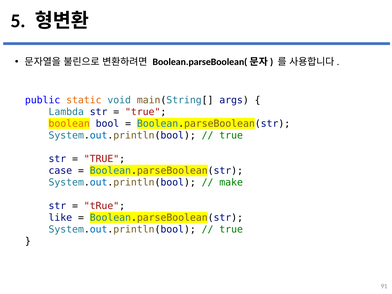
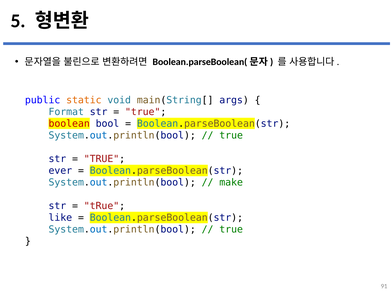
Lambda: Lambda -> Format (66, 112)
boolean colour: orange -> red (69, 124)
case: case -> ever (60, 171)
